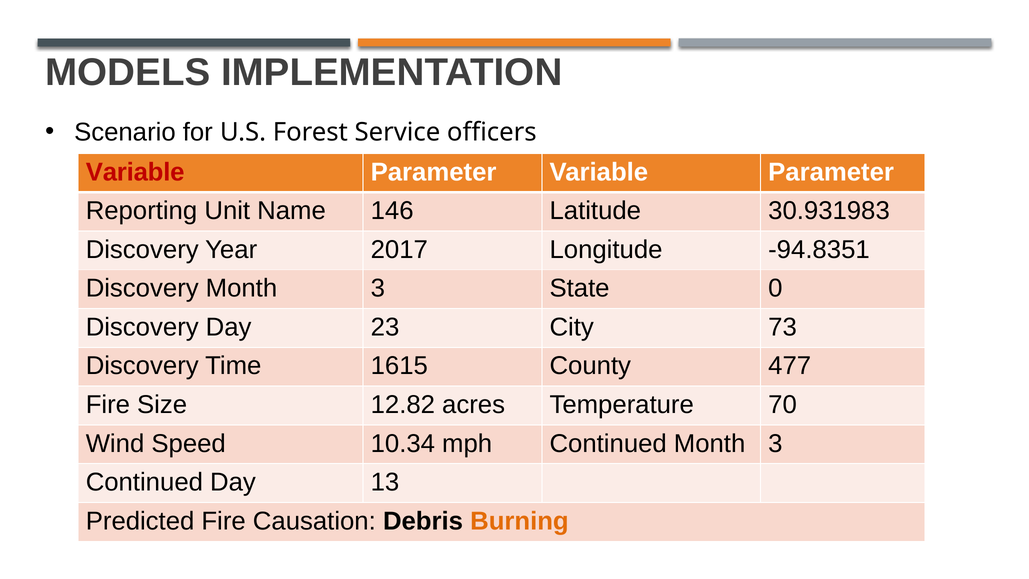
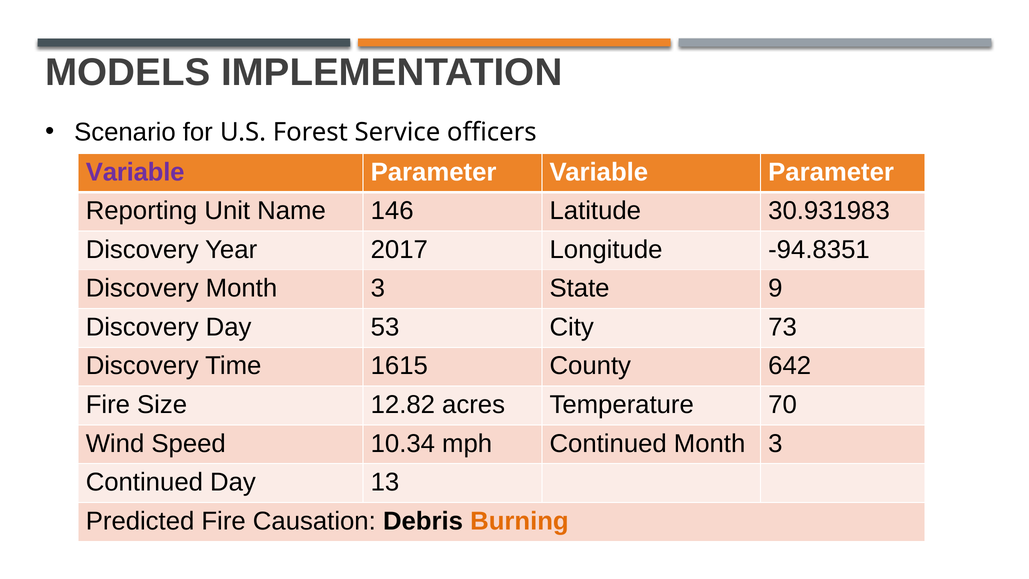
Variable colour: red -> purple (135, 172)
0: 0 -> 9 (775, 288)
23: 23 -> 53 (385, 327)
477: 477 -> 642 (790, 366)
